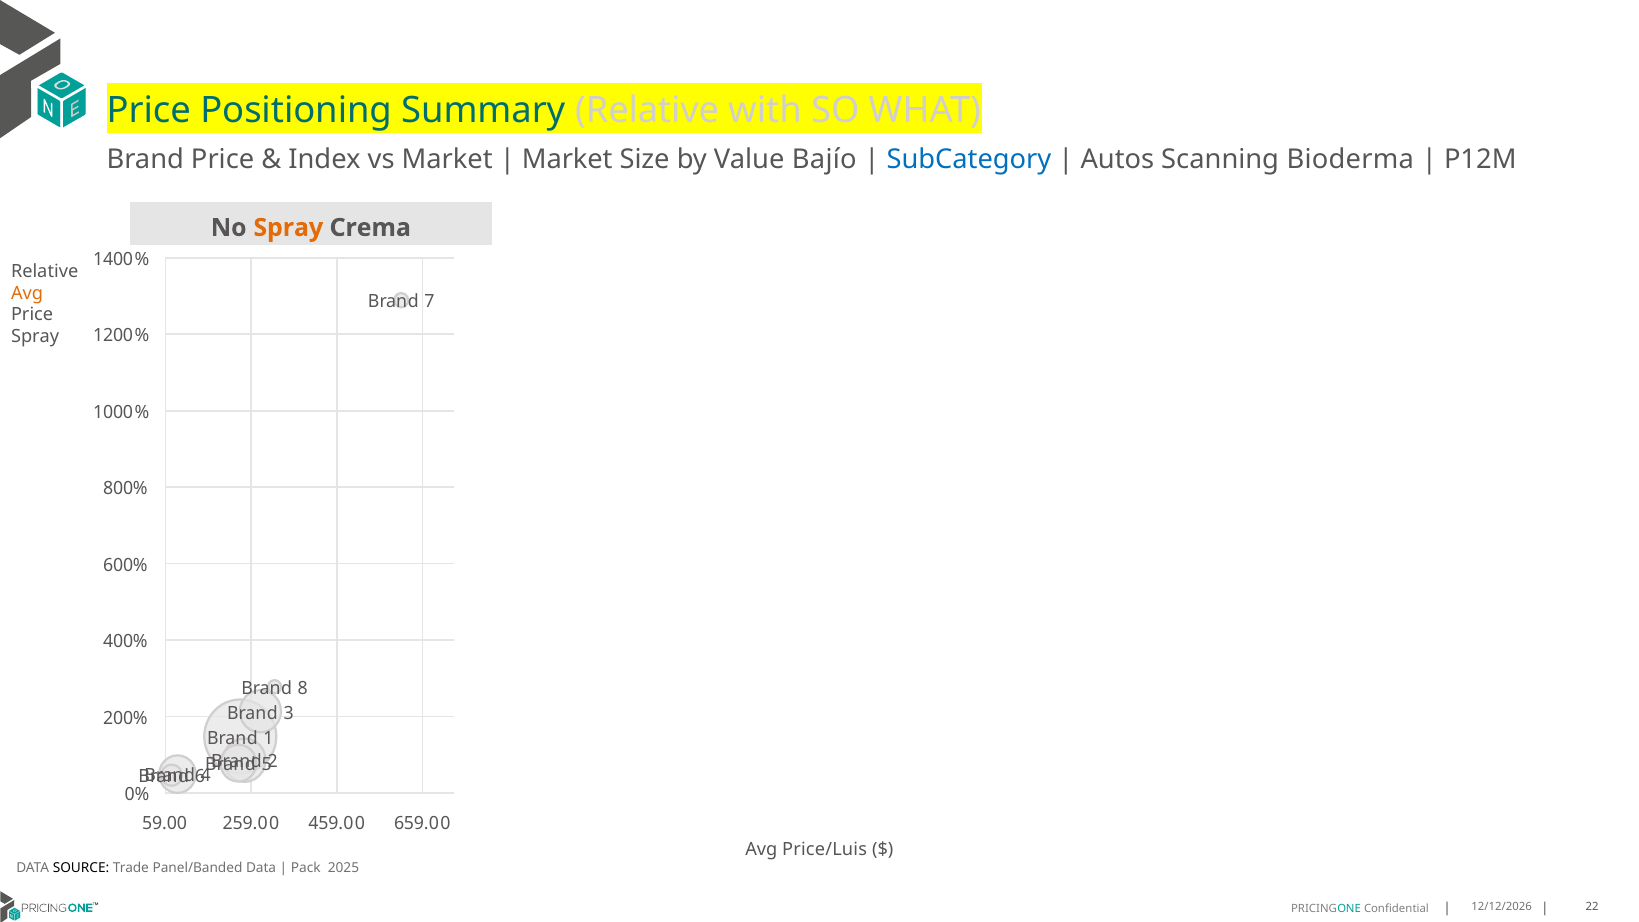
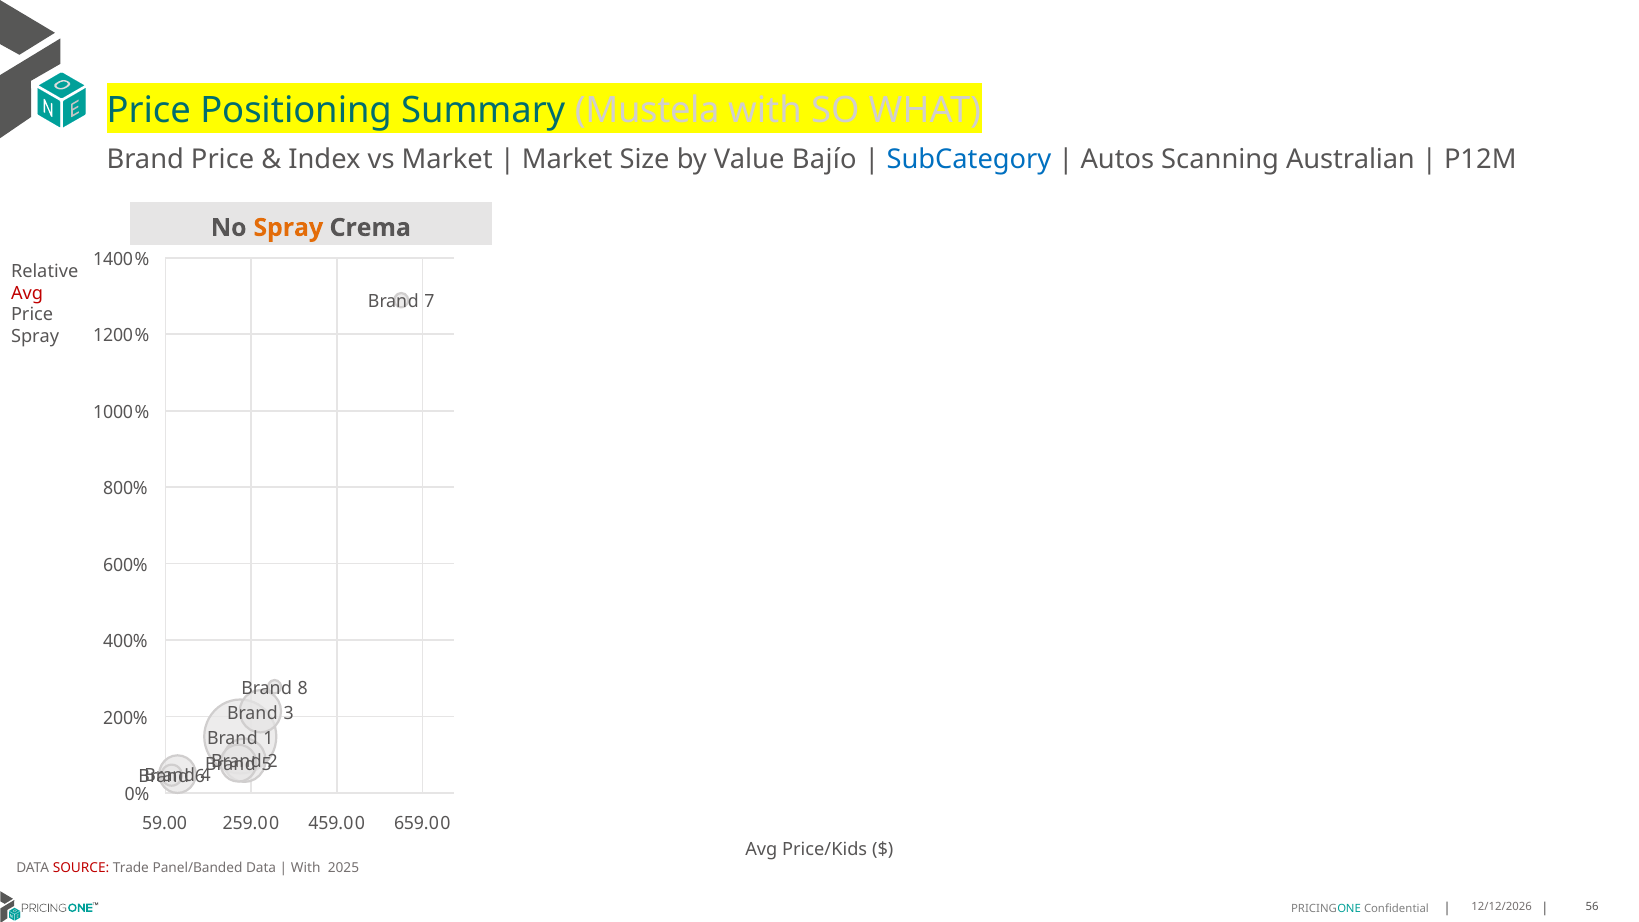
Summary Relative: Relative -> Mustela (647, 110)
Bioderma: Bioderma -> Australian (1350, 160)
Avg colour: orange -> red (27, 293)
Price/Luis: Price/Luis -> Price/Kids (825, 850)
SOURCE colour: black -> red (81, 868)
Pack: Pack -> With (306, 868)
22: 22 -> 56 (1592, 906)
